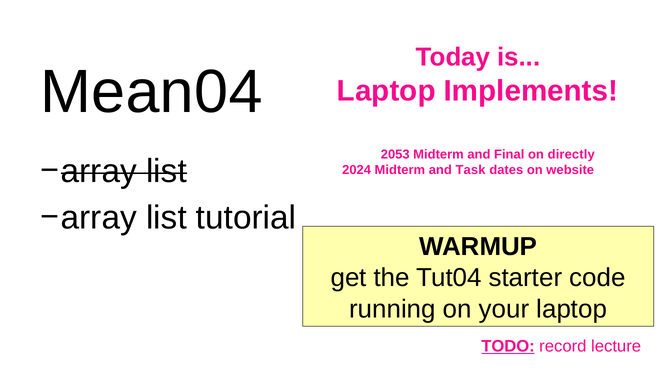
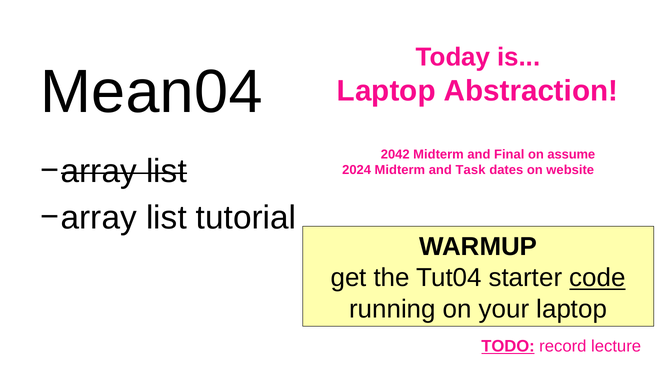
Implements: Implements -> Abstraction (531, 91)
2053: 2053 -> 2042 (395, 154)
directly: directly -> assume (571, 154)
code underline: none -> present (597, 278)
